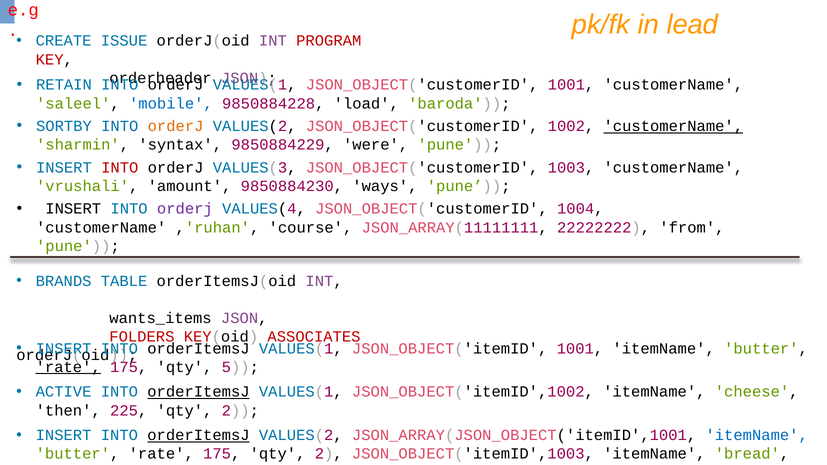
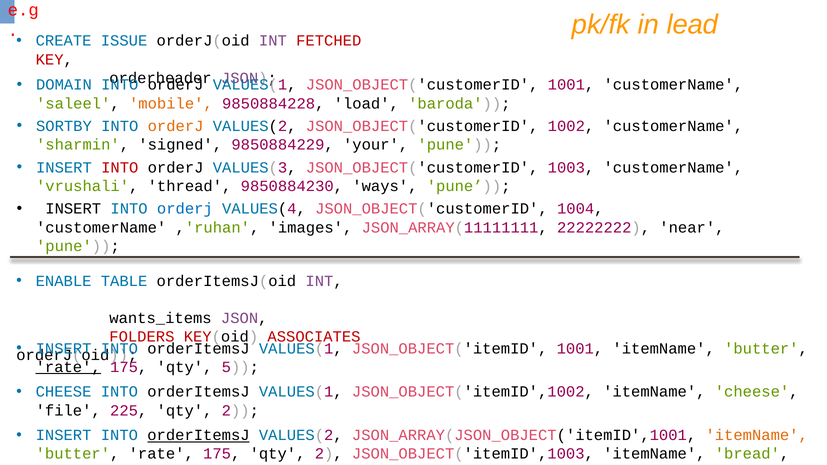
PROGRAM: PROGRAM -> FETCHED (329, 41)
RETAIN: RETAIN -> DOMAIN (64, 85)
mobile colour: blue -> orange (171, 103)
customerName underline: present -> none (673, 126)
syntax: syntax -> signed (180, 145)
were: were -> your (376, 145)
amount: amount -> thread (190, 186)
orderj colour: purple -> blue (185, 209)
course: course -> images (310, 227)
from: from -> near (692, 227)
BRANDS: BRANDS -> ENABLE (64, 281)
ACTIVE: ACTIVE -> CHEESE (64, 392)
orderItemsJ underline: present -> none (198, 392)
then: then -> file (68, 411)
itemName colour: blue -> orange (757, 435)
